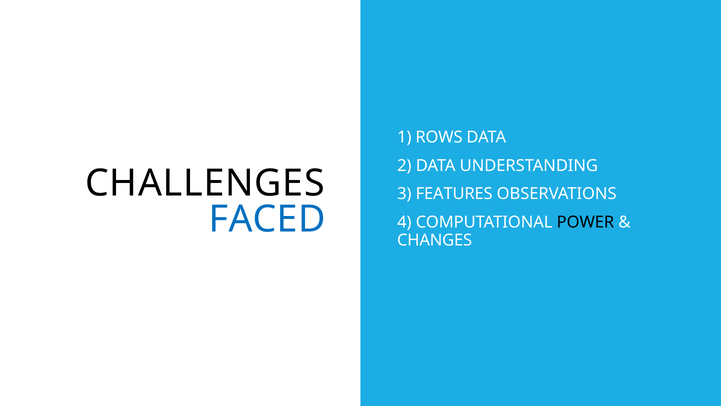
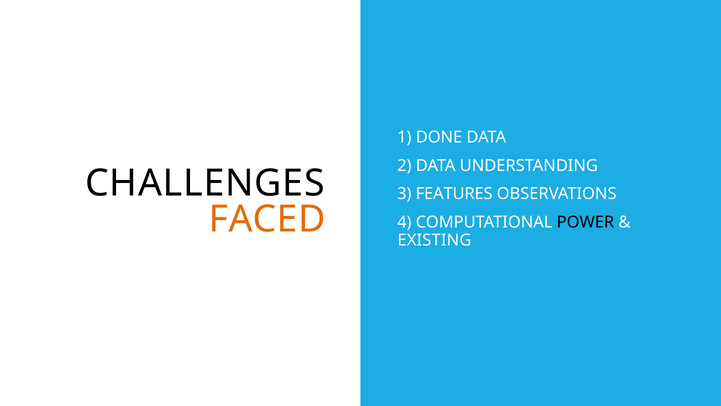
ROWS: ROWS -> DONE (439, 137)
FACED colour: blue -> orange (267, 219)
CHANGES: CHANGES -> EXISTING (434, 240)
